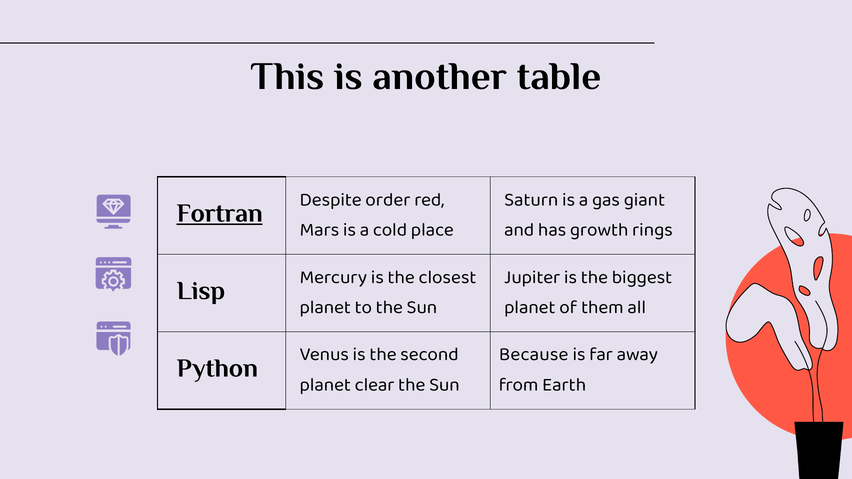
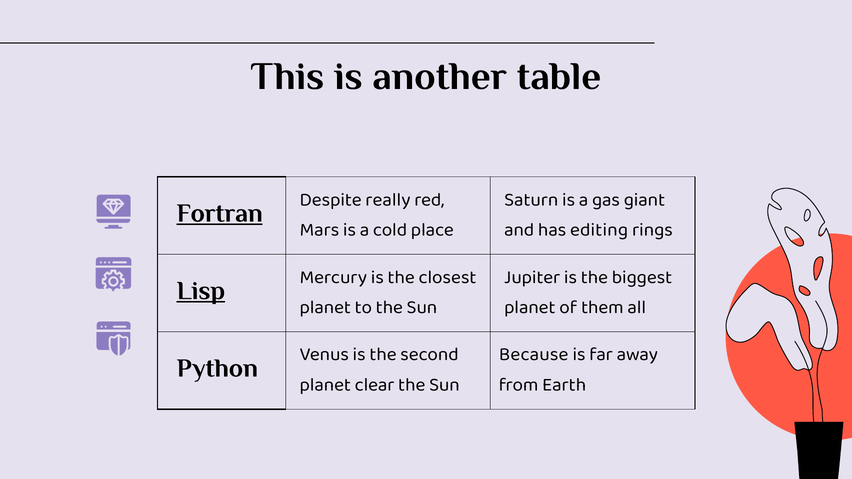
order: order -> really (388, 199)
growth: growth -> editing (599, 230)
Lisp underline: none -> present (201, 291)
